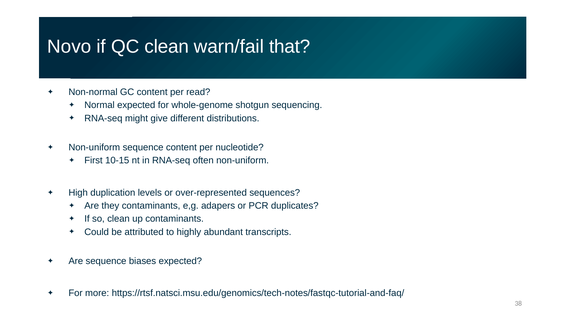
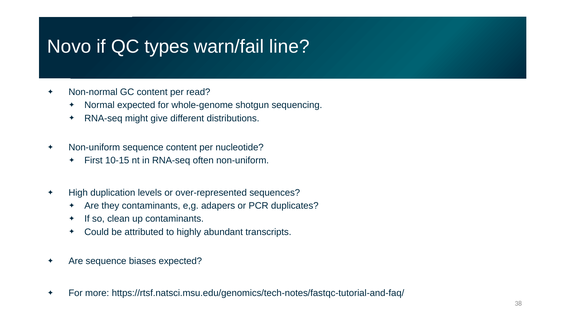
QC clean: clean -> types (167, 46)
that: that -> line (290, 46)
